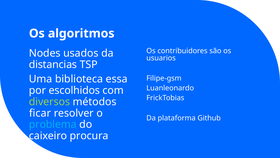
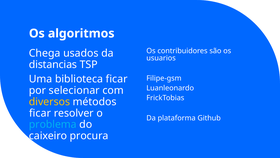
Nodes: Nodes -> Chega (45, 53)
biblioteca essa: essa -> ficar (117, 79)
escolhidos: escolhidos -> selecionar (74, 90)
diversos colour: light green -> yellow (49, 101)
